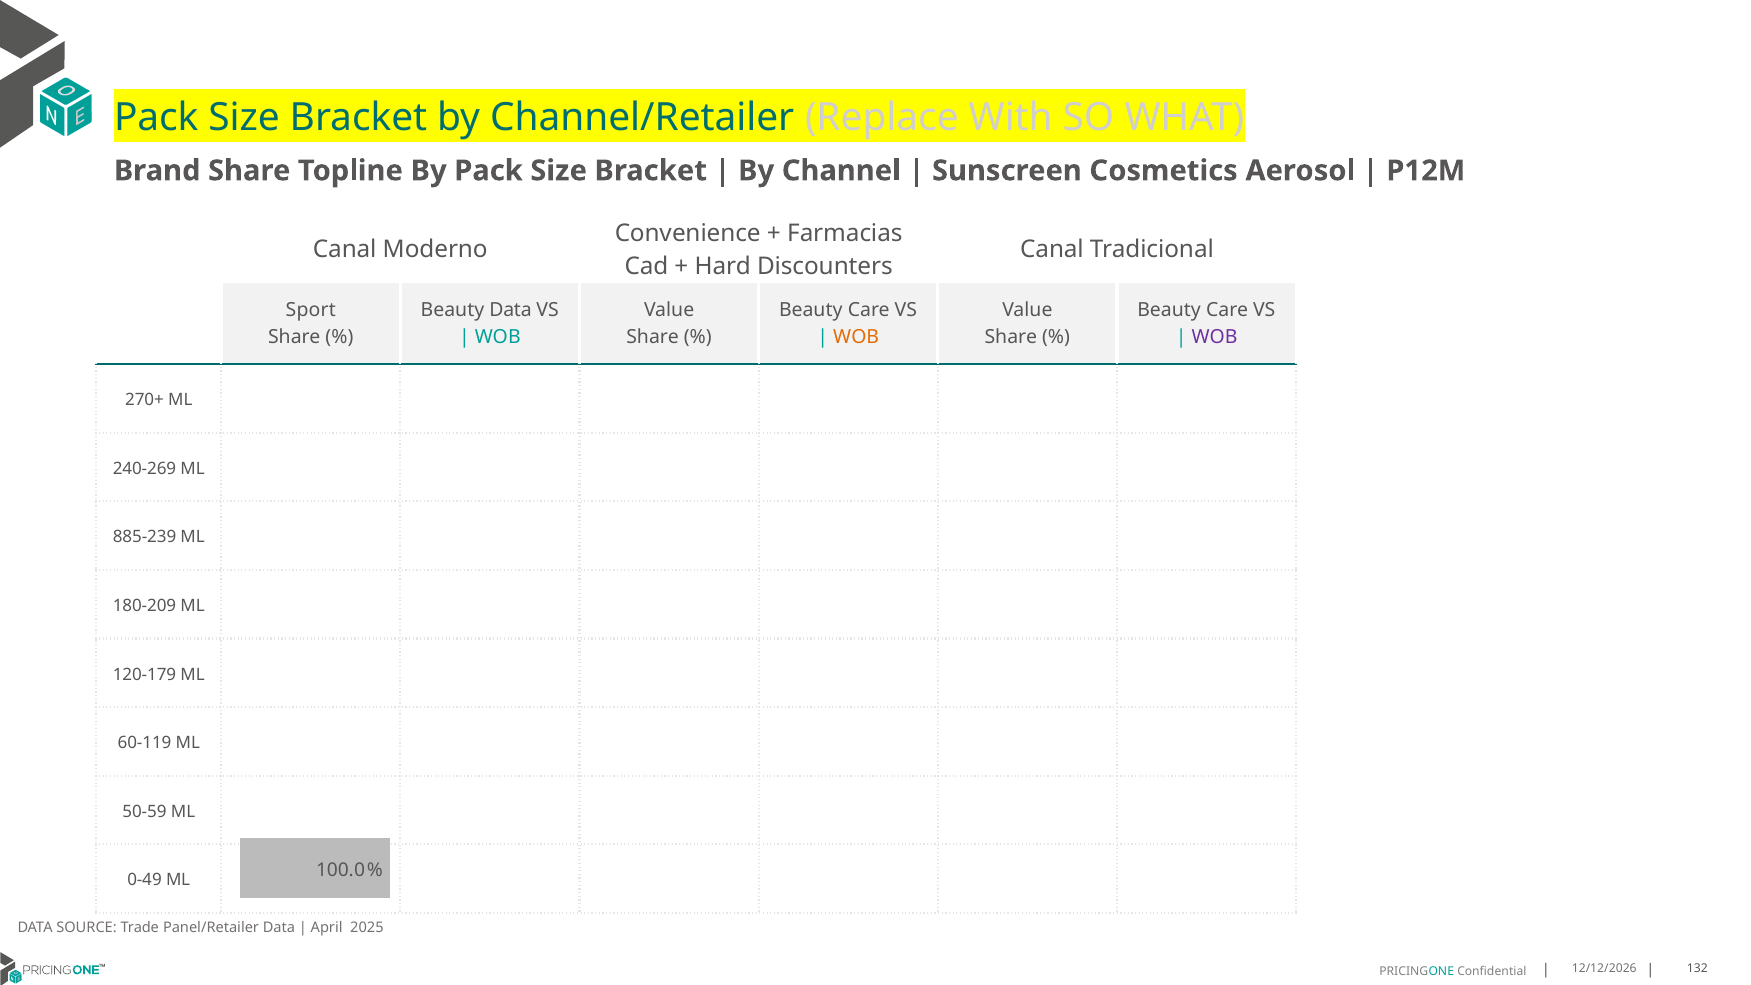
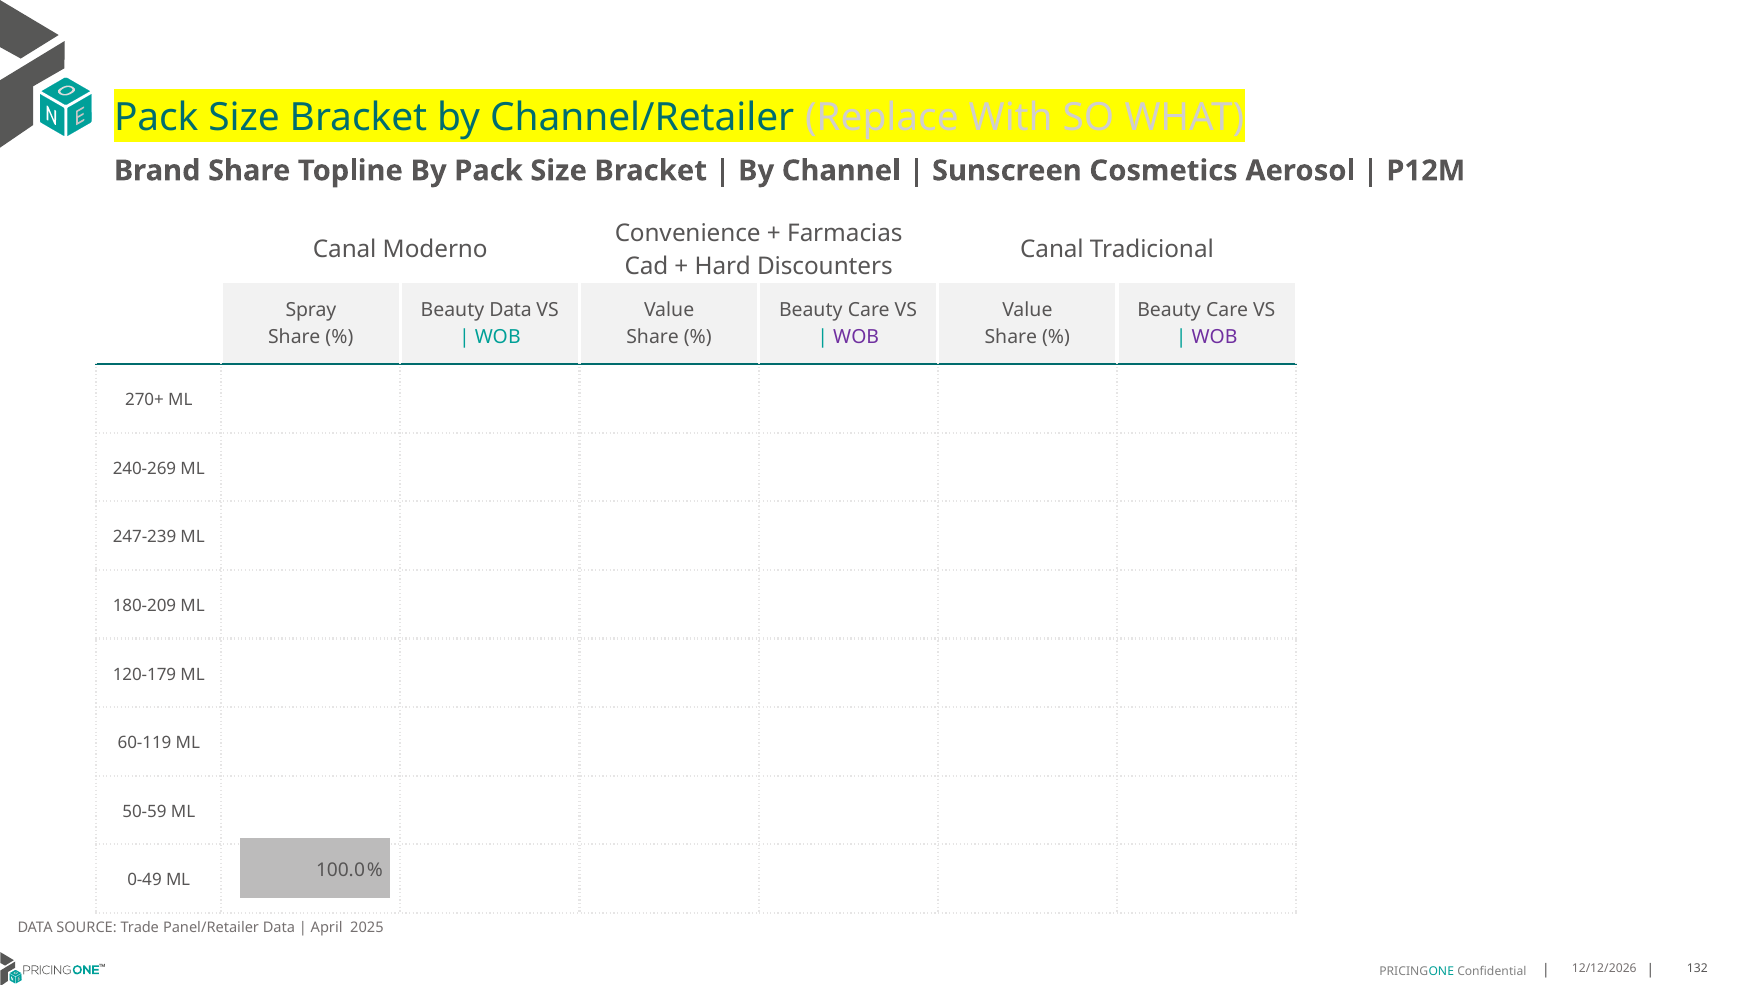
Sport: Sport -> Spray (311, 310)
WOB colour: orange -> purple (856, 337)
885-239: 885-239 -> 247-239 (145, 537)
